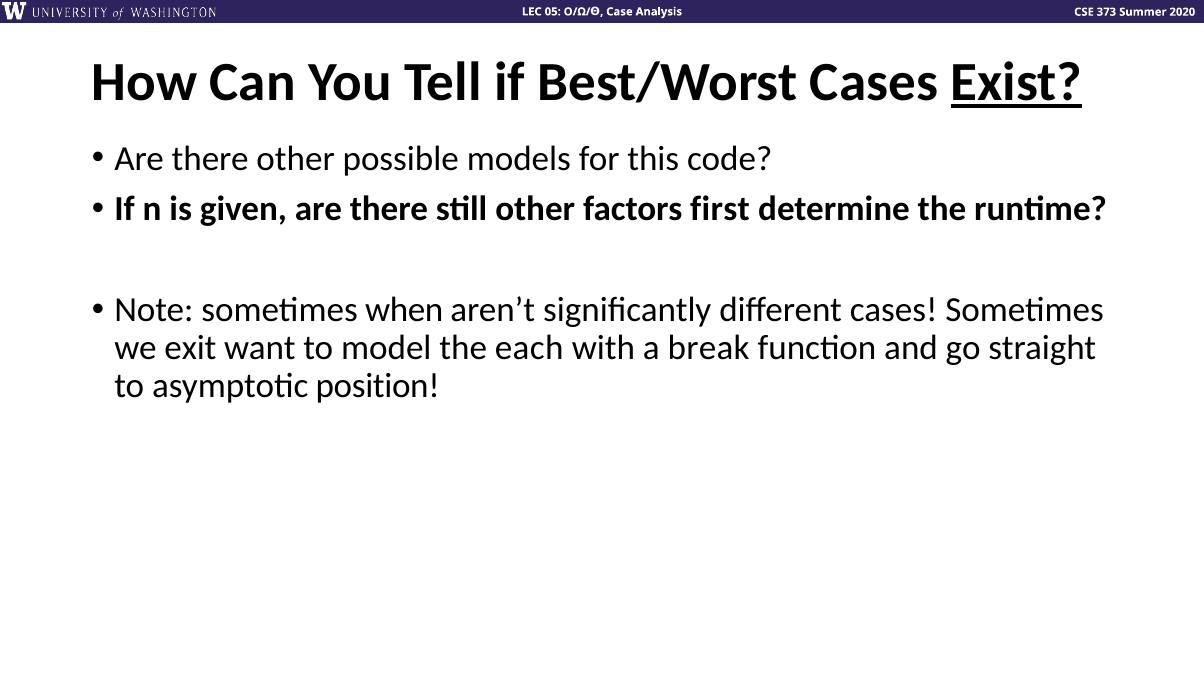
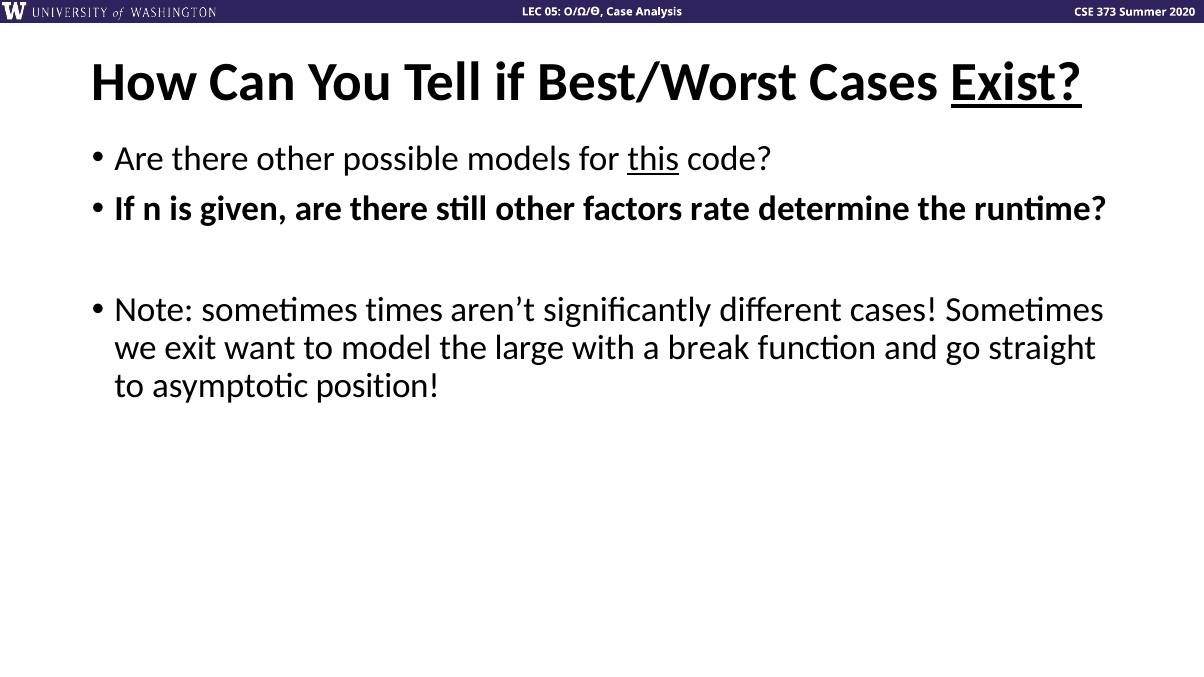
this underline: none -> present (653, 159)
first: first -> rate (720, 209)
when: when -> times (404, 310)
each: each -> large (530, 348)
